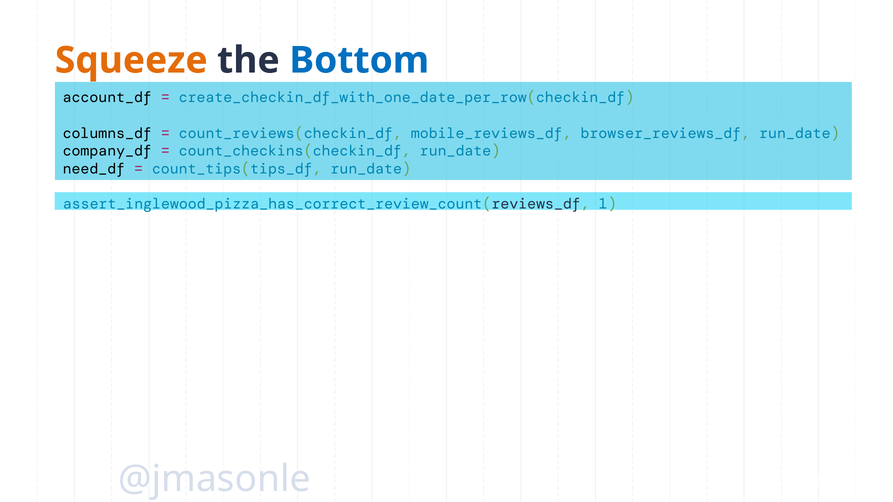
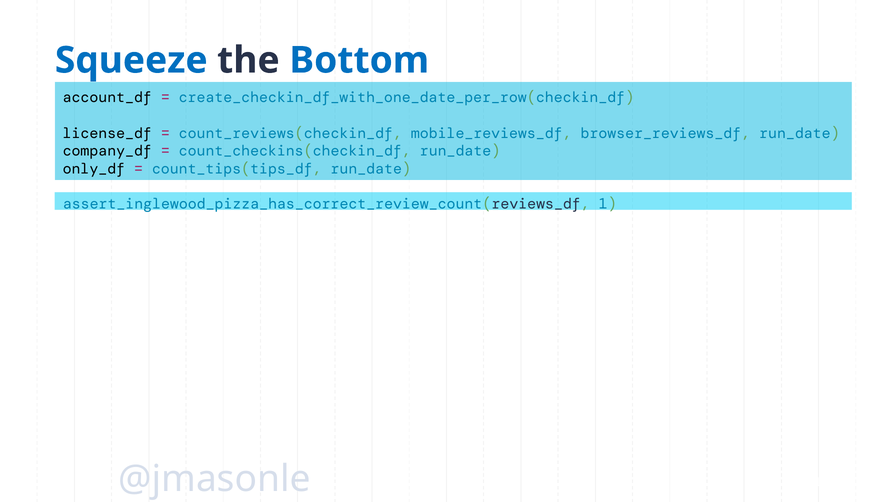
Squeeze colour: orange -> blue (131, 60)
columns_df: columns_df -> license_df (107, 133)
need_df: need_df -> only_df (94, 169)
